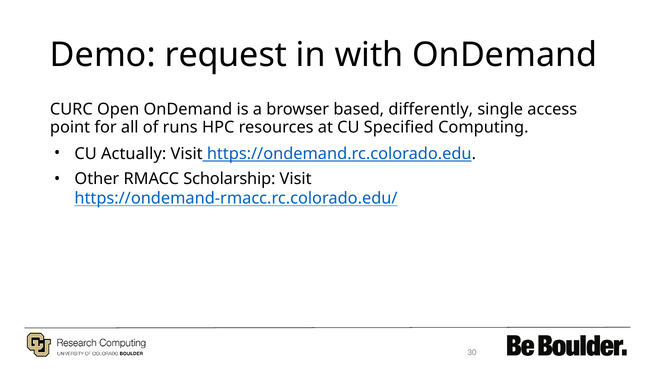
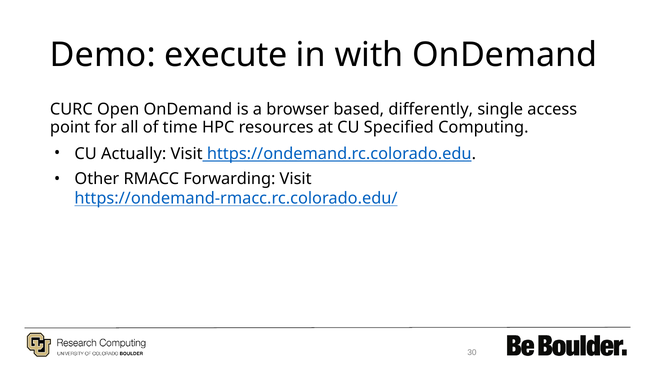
request: request -> execute (226, 55)
runs: runs -> time (180, 127)
Scholarship: Scholarship -> Forwarding (229, 178)
